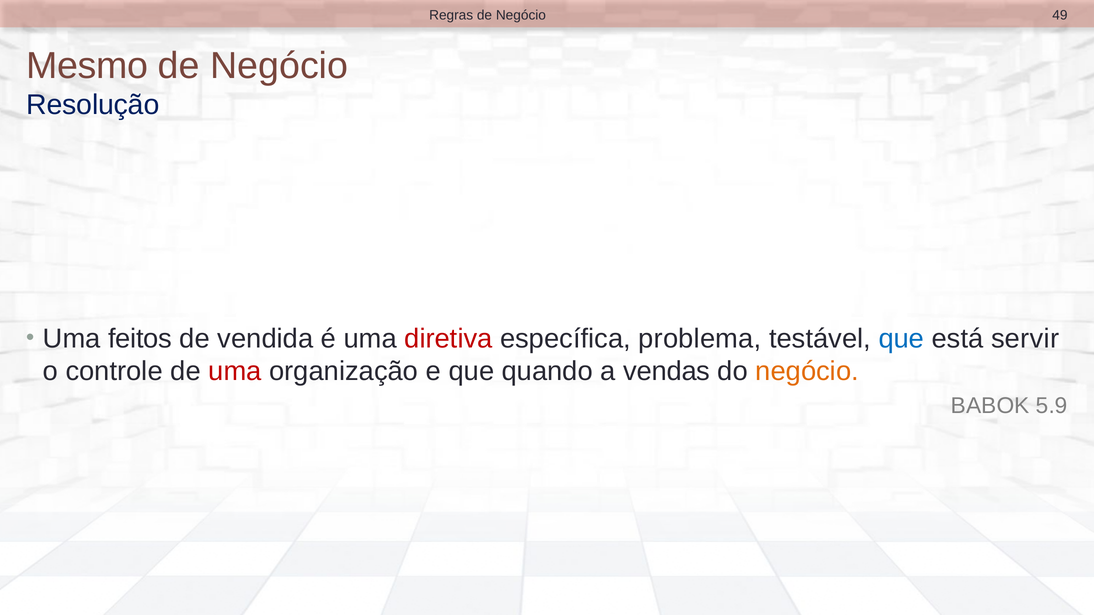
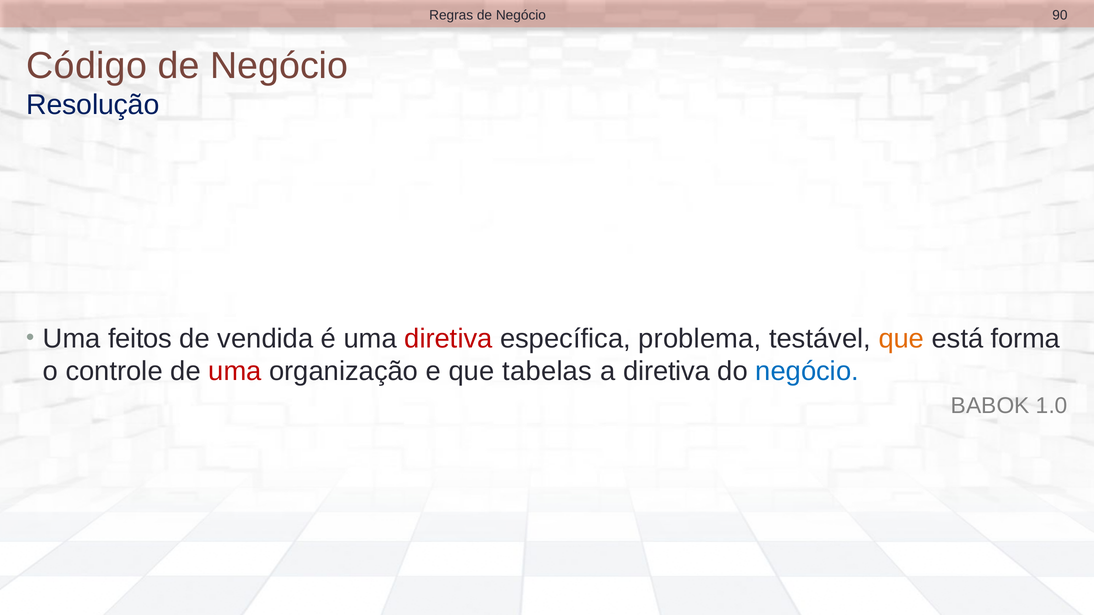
49: 49 -> 90 (1060, 15)
Mesmo: Mesmo -> Código (87, 66)
que colour: blue -> orange (901, 339)
servir: servir -> forma (1025, 339)
quando: quando -> tabelas (547, 372)
a vendas: vendas -> diretiva (667, 372)
negócio colour: orange -> blue (807, 372)
5.9: 5.9 -> 1.0 (1052, 406)
